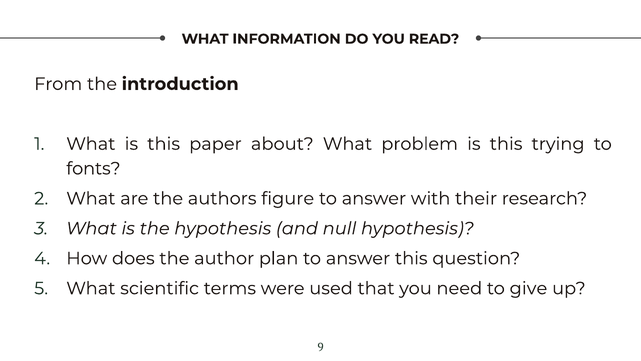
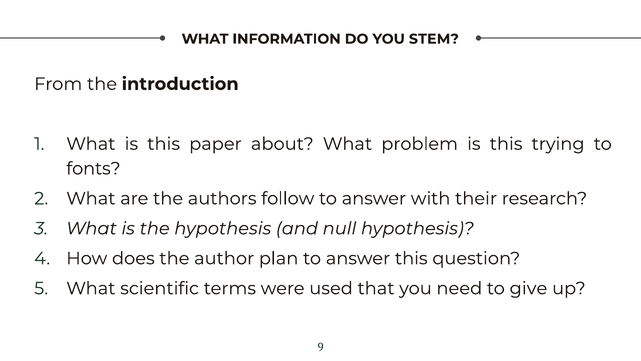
READ: READ -> STEM (434, 39)
figure: figure -> follow (288, 198)
